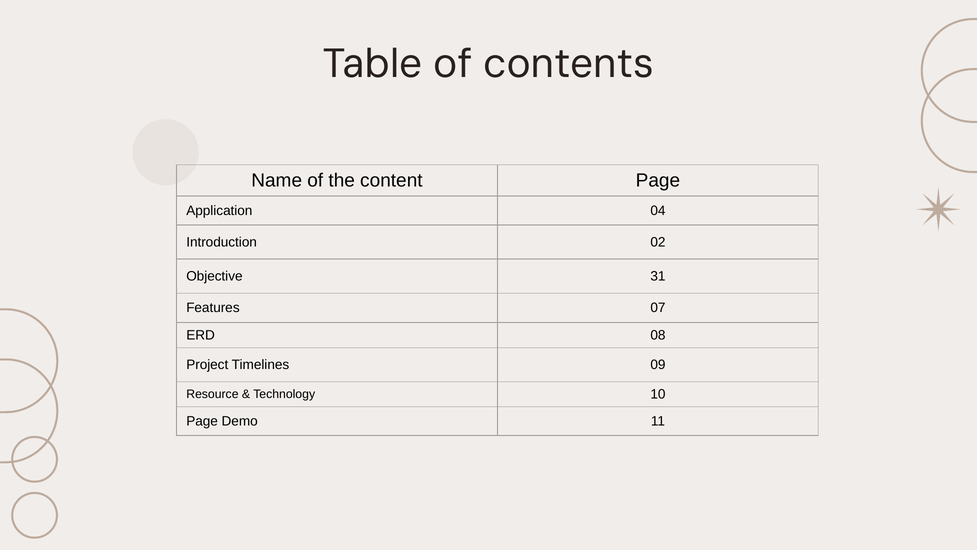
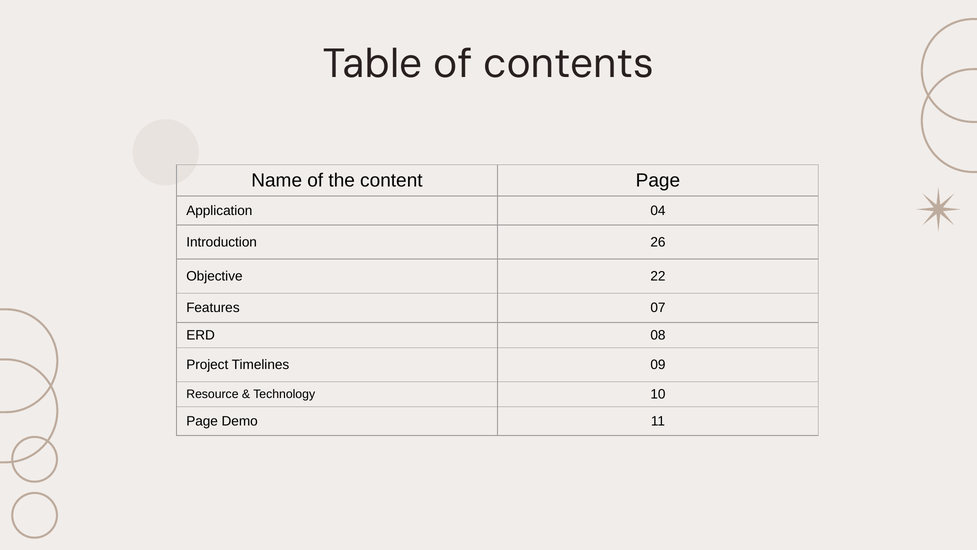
02: 02 -> 26 (658, 242)
31: 31 -> 22 (658, 276)
